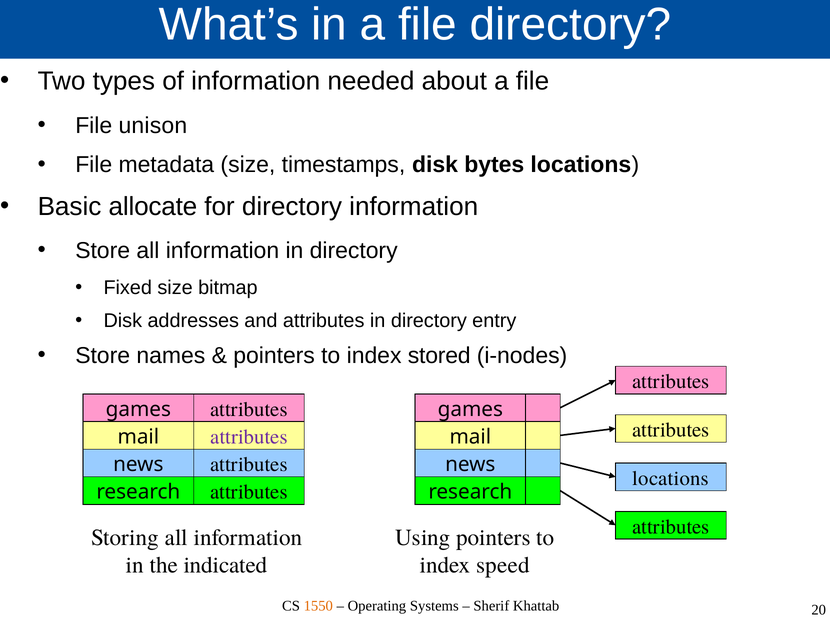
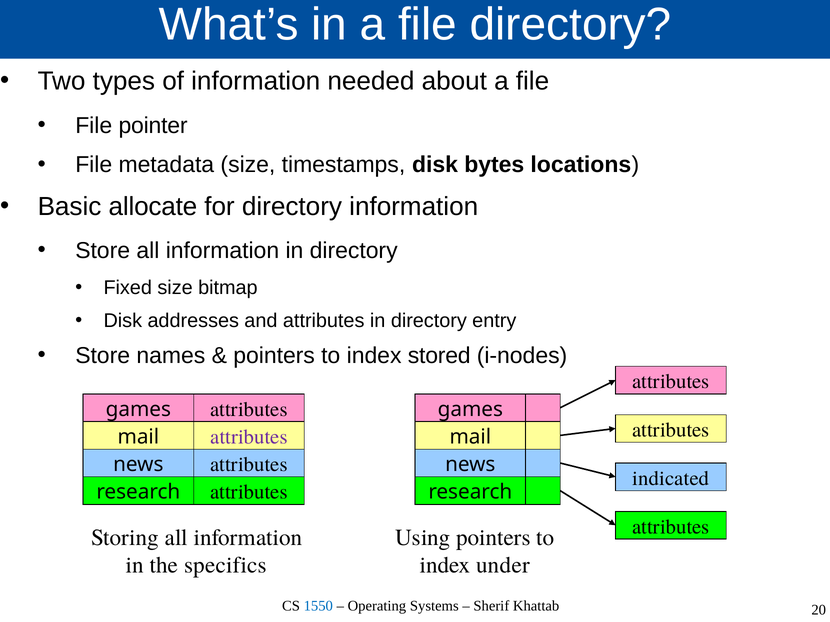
unison: unison -> pointer (153, 126)
locations: locations -> indicated (671, 479)
indicated: indicated -> specifics (225, 565)
speed: speed -> under (503, 565)
1550 colour: orange -> blue (318, 606)
